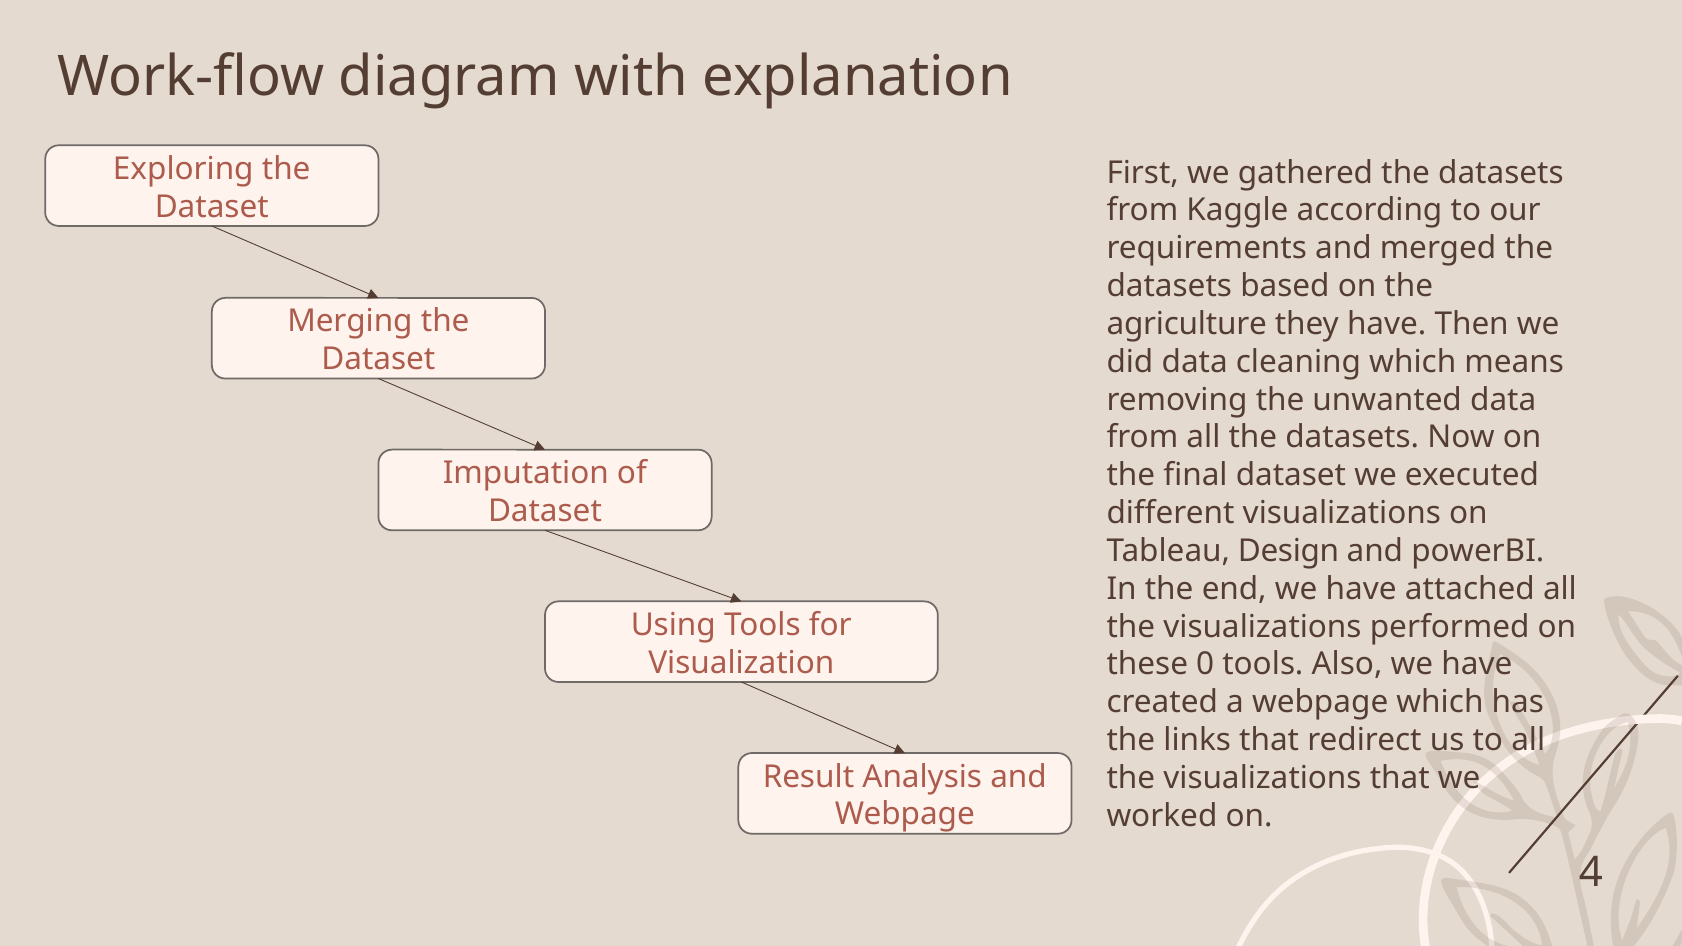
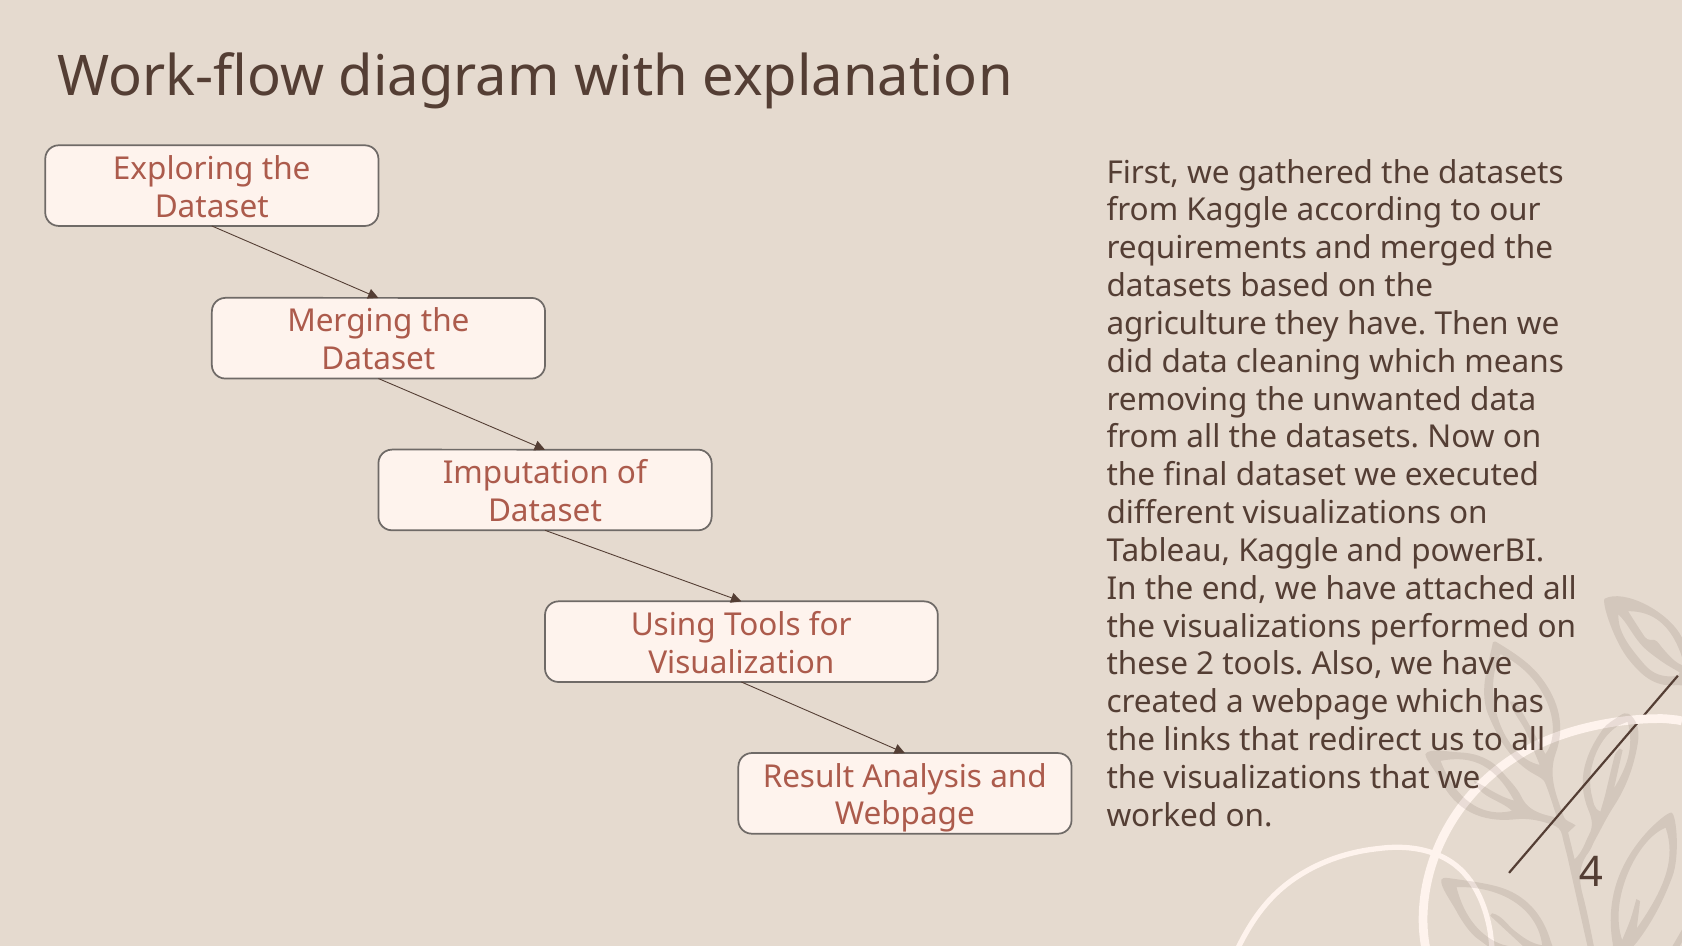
Tableau Design: Design -> Kaggle (1288, 551)
0: 0 -> 2 (1205, 665)
